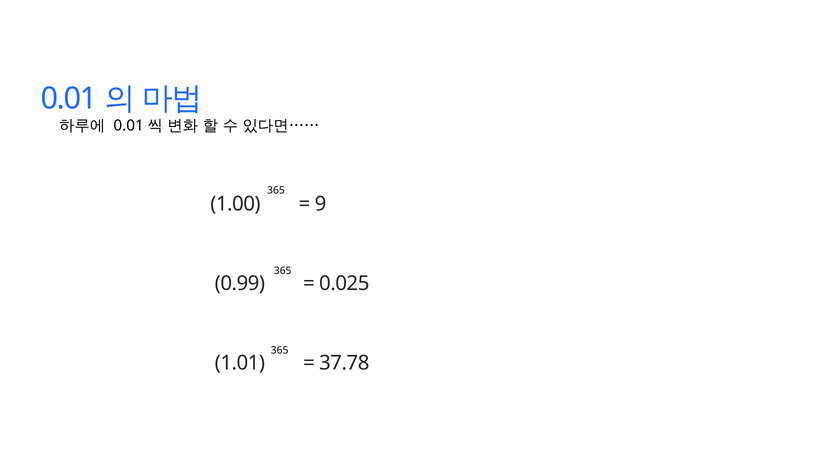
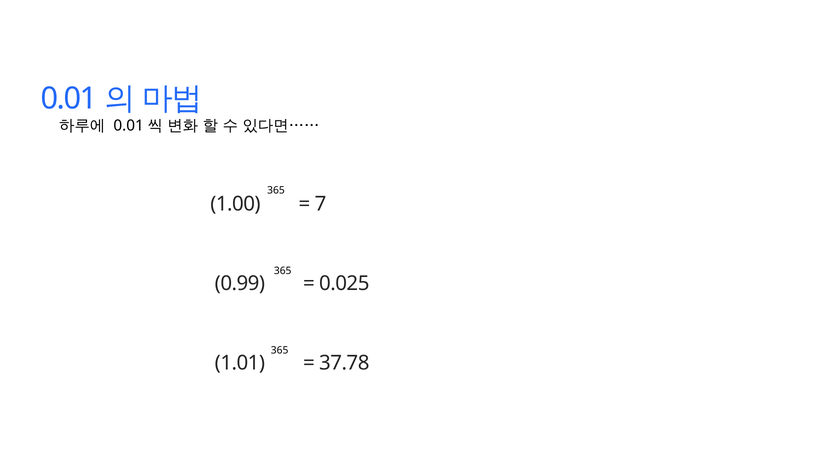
9: 9 -> 7 (321, 204)
